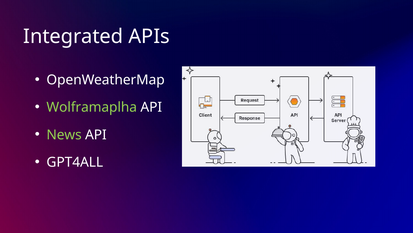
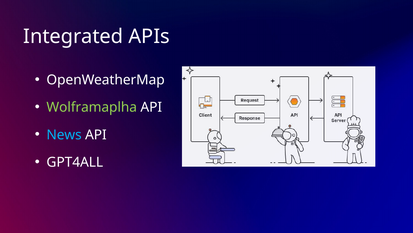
News colour: light green -> light blue (64, 134)
